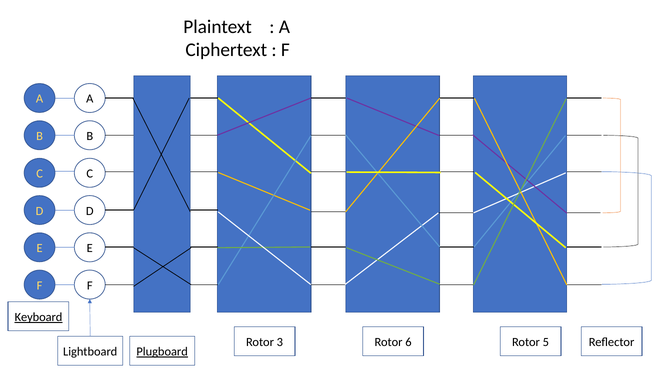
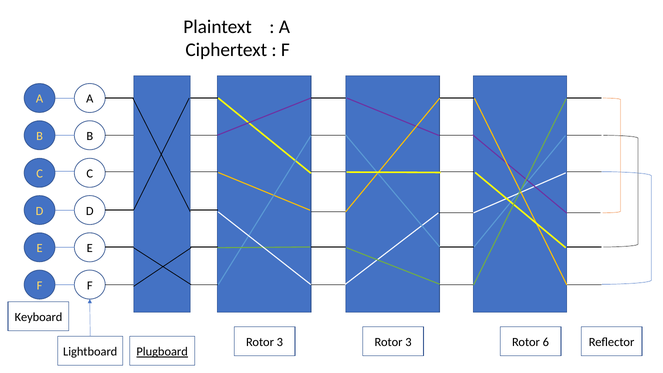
Keyboard underline: present -> none (39, 317)
3 Rotor 6: 6 -> 3 (408, 342)
5: 5 -> 6 (546, 342)
